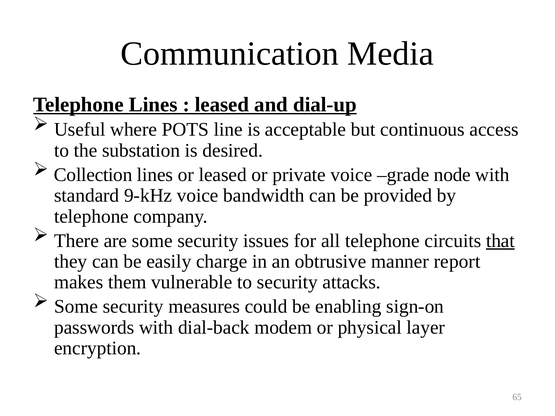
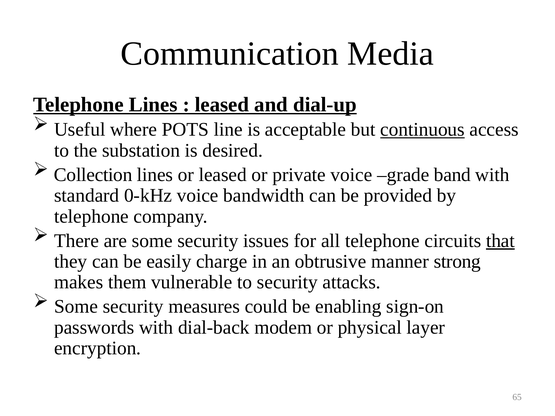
continuous underline: none -> present (423, 130)
node: node -> band (452, 175)
9-kHz: 9-kHz -> 0-kHz (148, 196)
report: report -> strong (457, 262)
